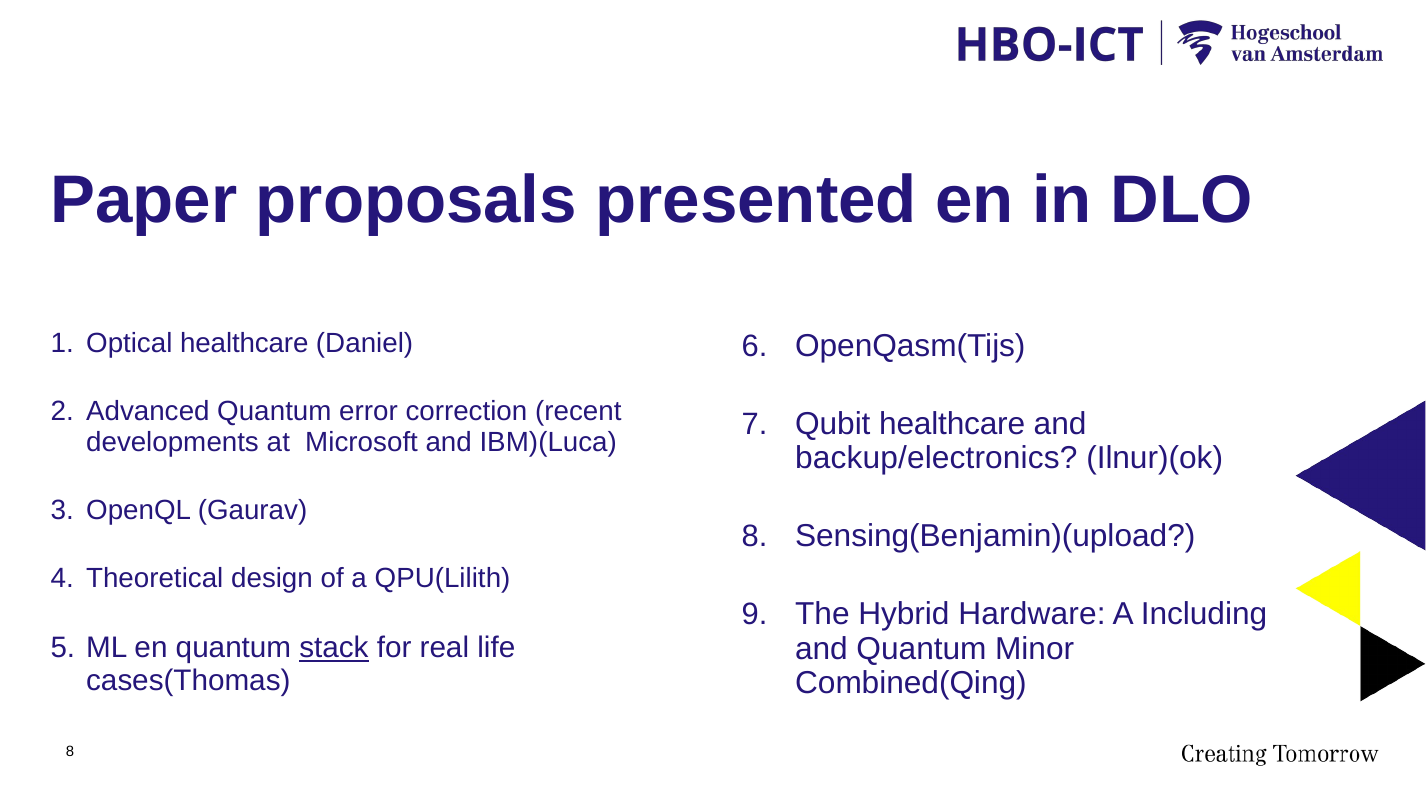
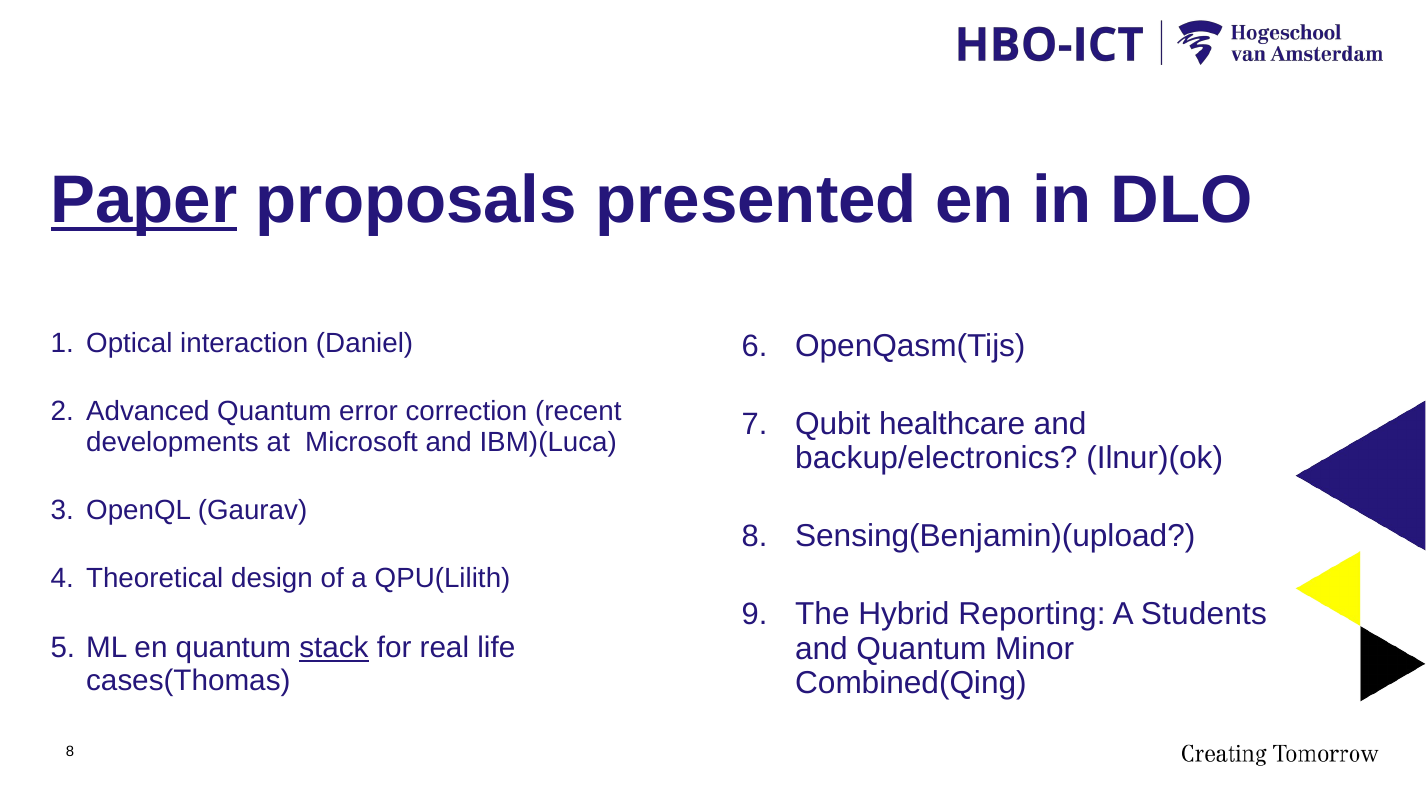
Paper underline: none -> present (144, 200)
Optical healthcare: healthcare -> interaction (244, 344)
Hardware: Hardware -> Reporting (1032, 614)
Including: Including -> Students (1204, 614)
